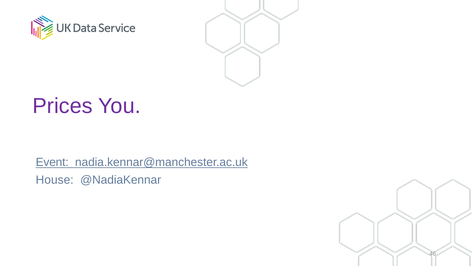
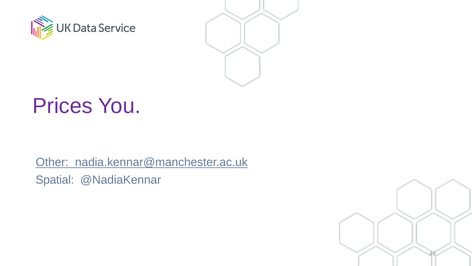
Event: Event -> Other (52, 162)
House: House -> Spatial (55, 180)
